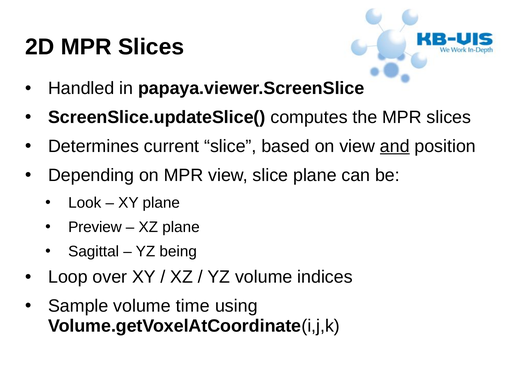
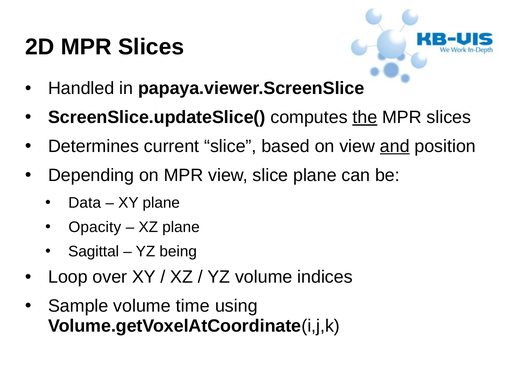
the underline: none -> present (365, 117)
Look: Look -> Data (85, 203)
Preview: Preview -> Opacity (95, 227)
